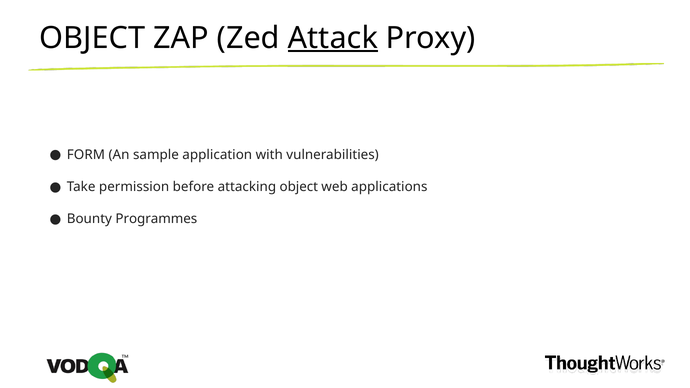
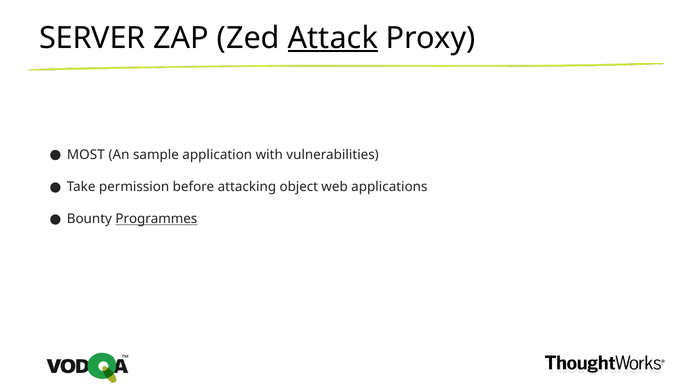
OBJECT: OBJECT -> SERVER (92, 38)
FORM: FORM -> MOST (86, 155)
Programmes underline: none -> present (156, 219)
